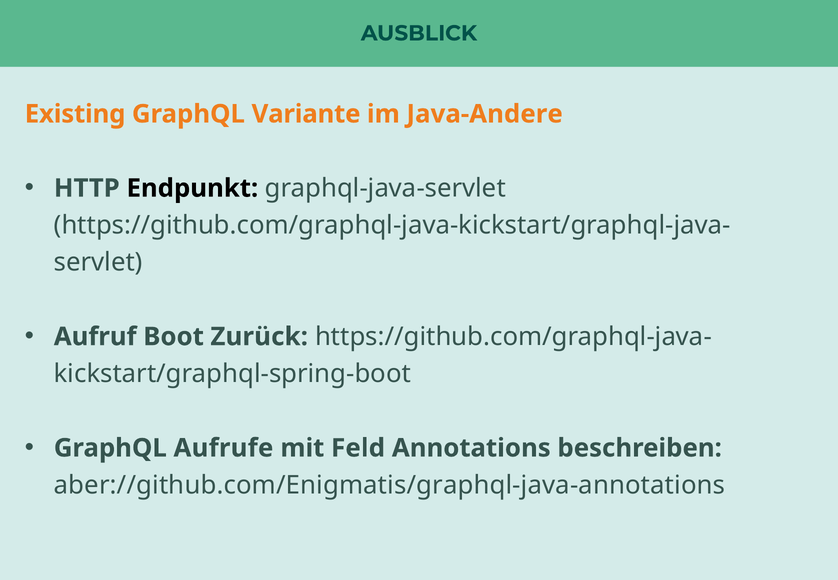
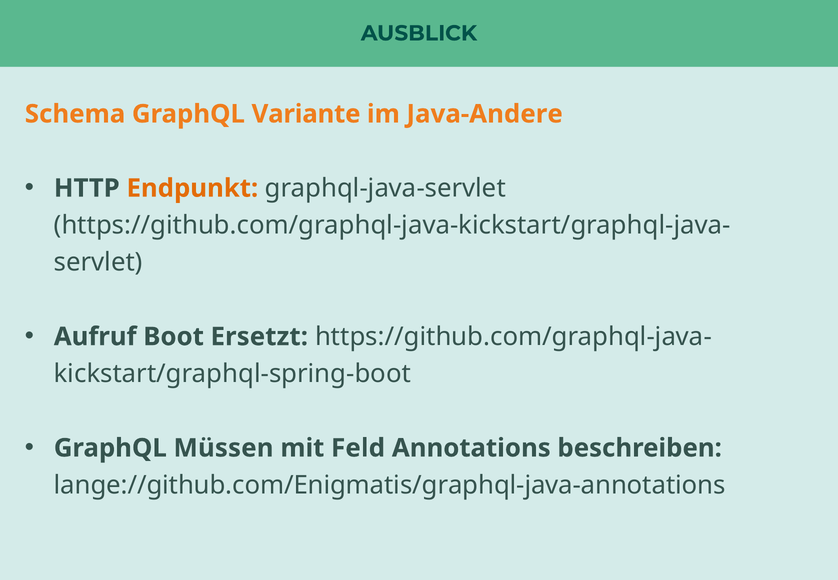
Existing: Existing -> Schema (75, 114)
Endpunkt colour: black -> orange (192, 188)
Zurück: Zurück -> Ersetzt (259, 337)
Aufrufe: Aufrufe -> Müssen (223, 448)
aber://github.com/Enigmatis/graphql-java-annotations: aber://github.com/Enigmatis/graphql-java-annotations -> lange://github.com/Enigmatis/graphql-java-annotations (390, 485)
